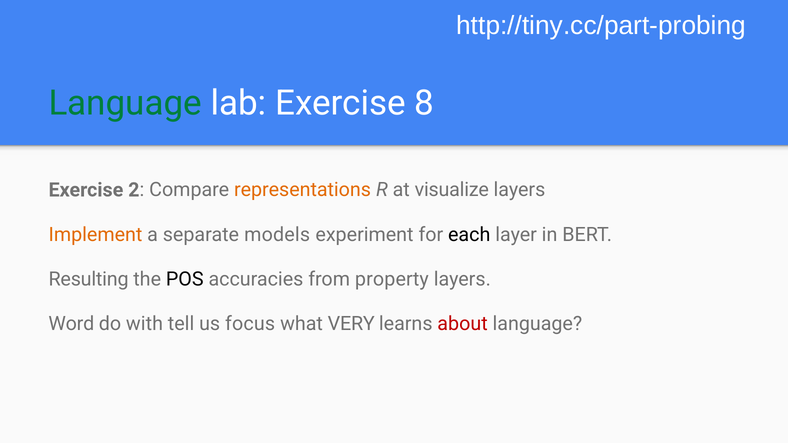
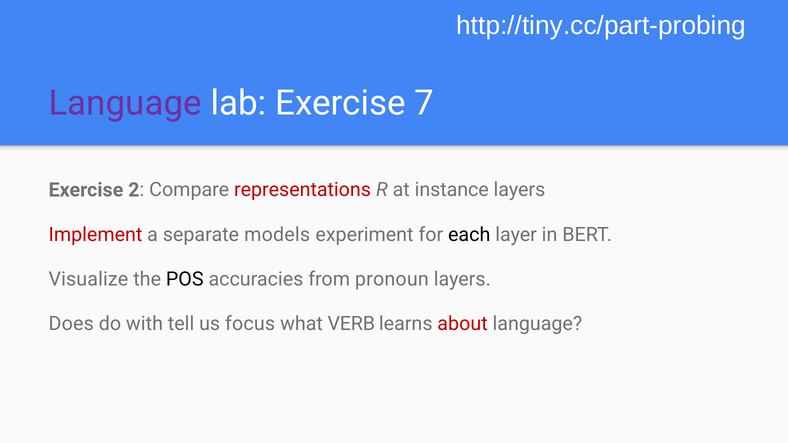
Language colour: green -> purple (125, 103)
8: 8 -> 7 (424, 103)
representations colour: orange -> red (302, 190)
visualize: visualize -> instance (452, 190)
Implement colour: orange -> red (95, 235)
Resulting: Resulting -> Visualize (88, 279)
property: property -> pronoun (392, 279)
Word: Word -> Does (71, 324)
VERY: VERY -> VERB (351, 324)
